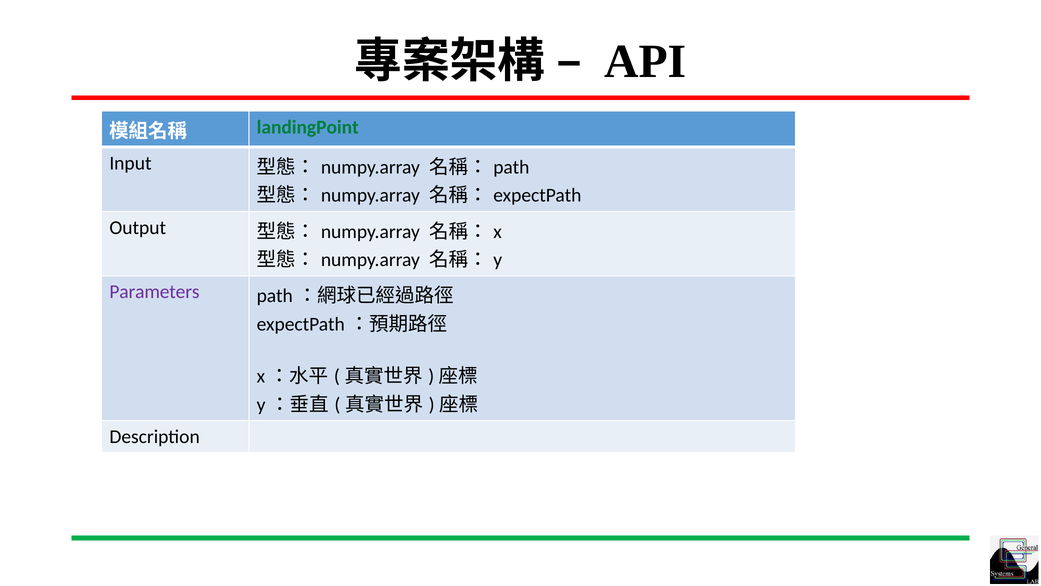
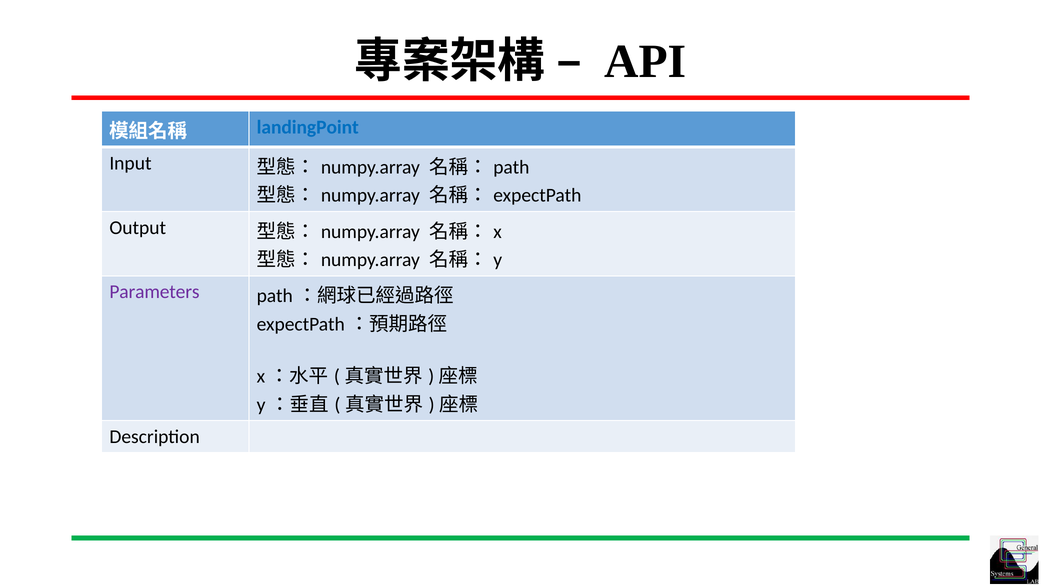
landingPoint colour: green -> blue (308, 127)
